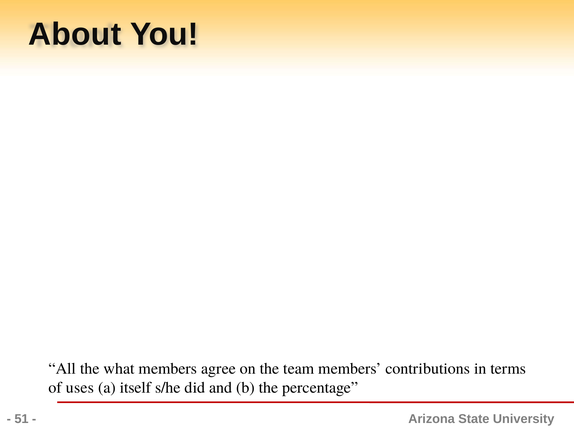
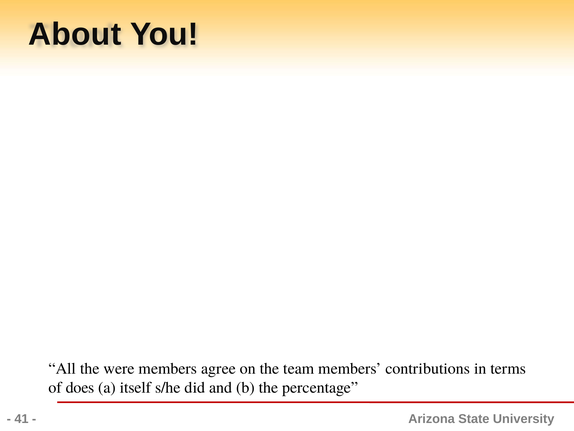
what: what -> were (119, 368)
uses: uses -> does (80, 387)
51: 51 -> 41 (21, 419)
